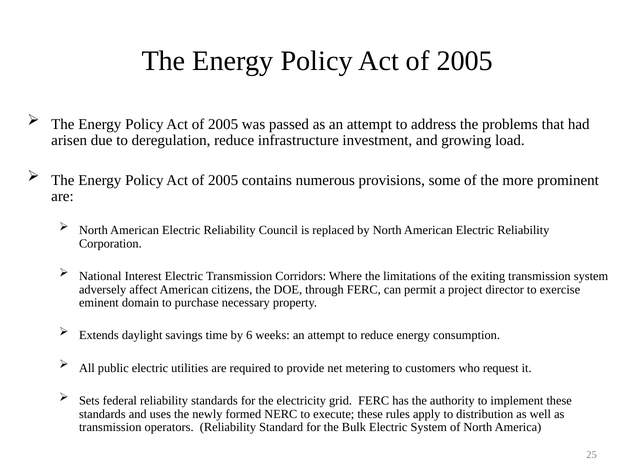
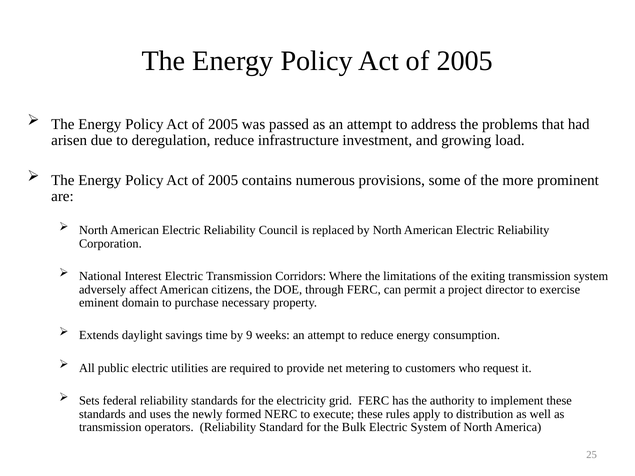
6: 6 -> 9 (249, 336)
